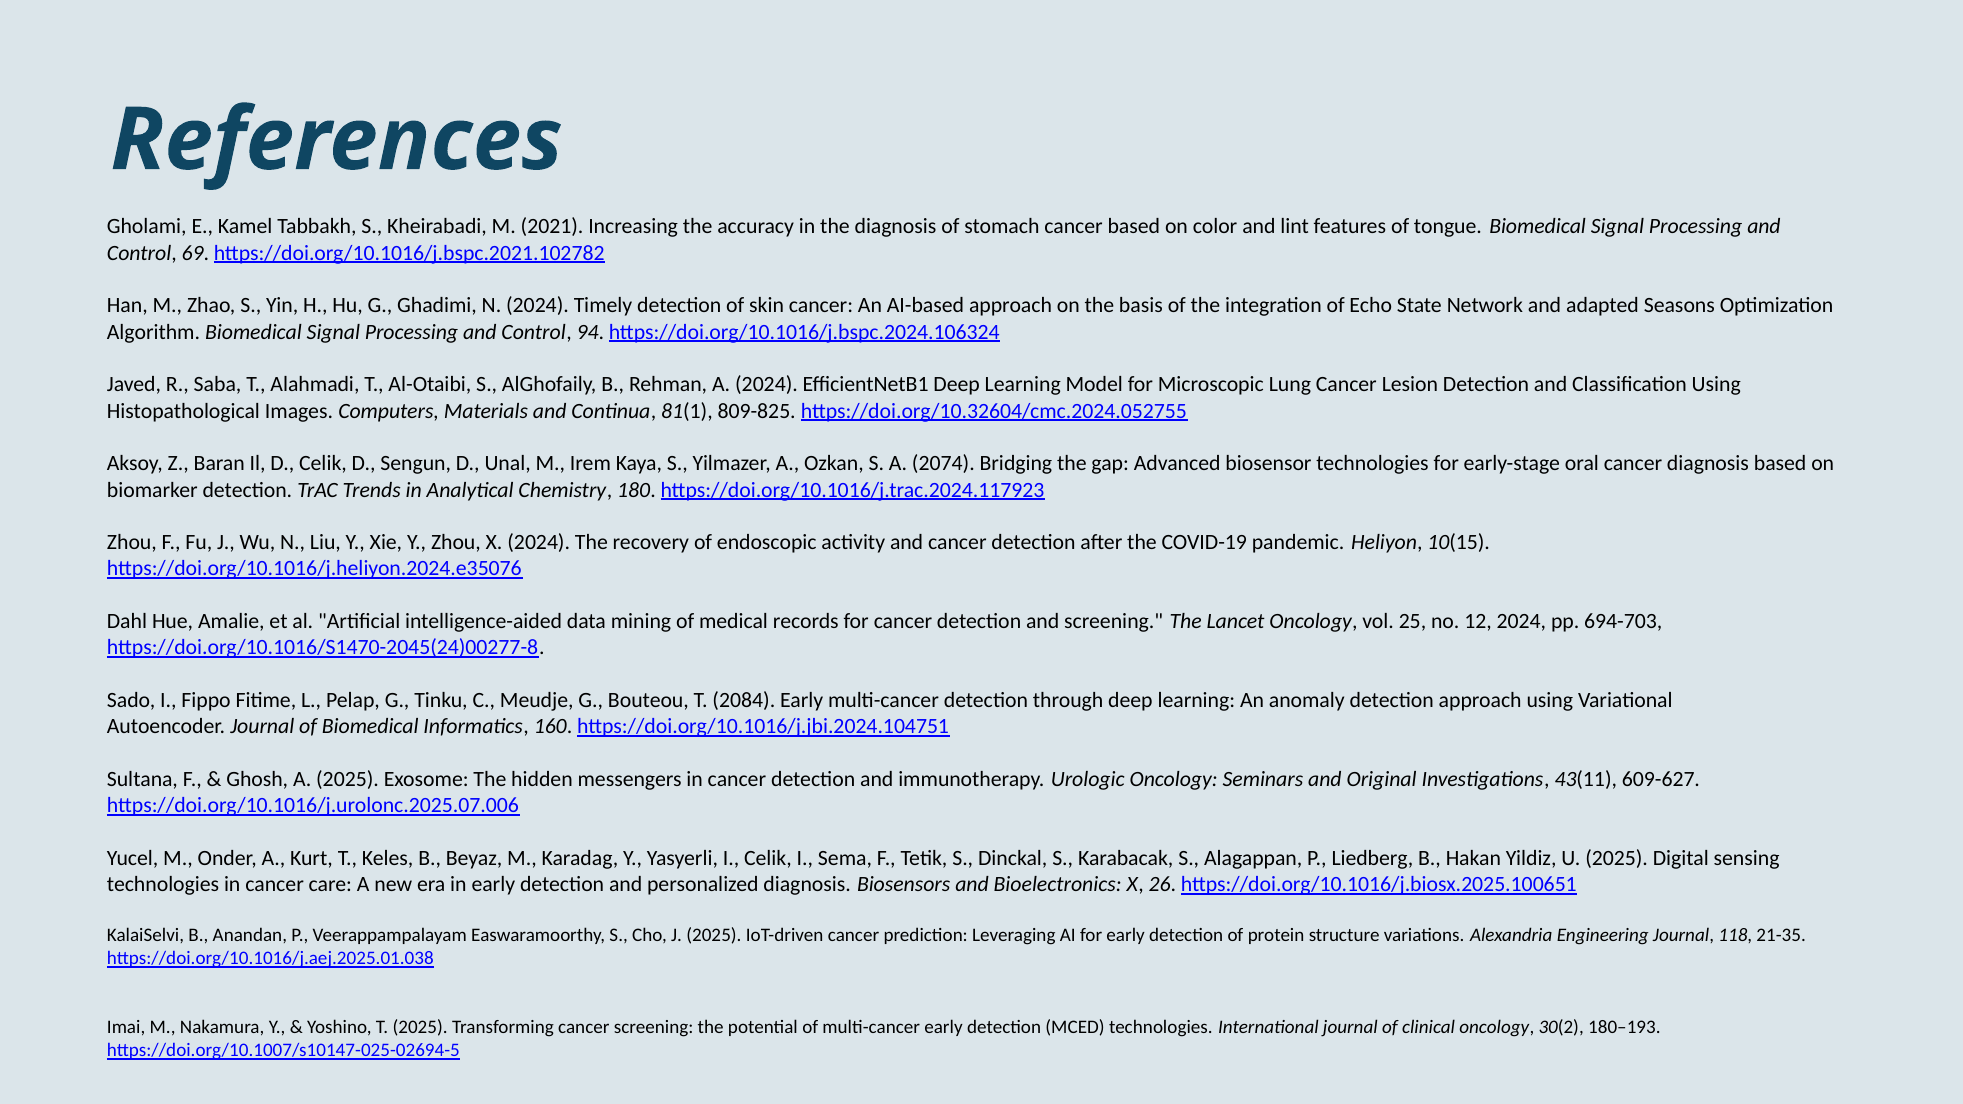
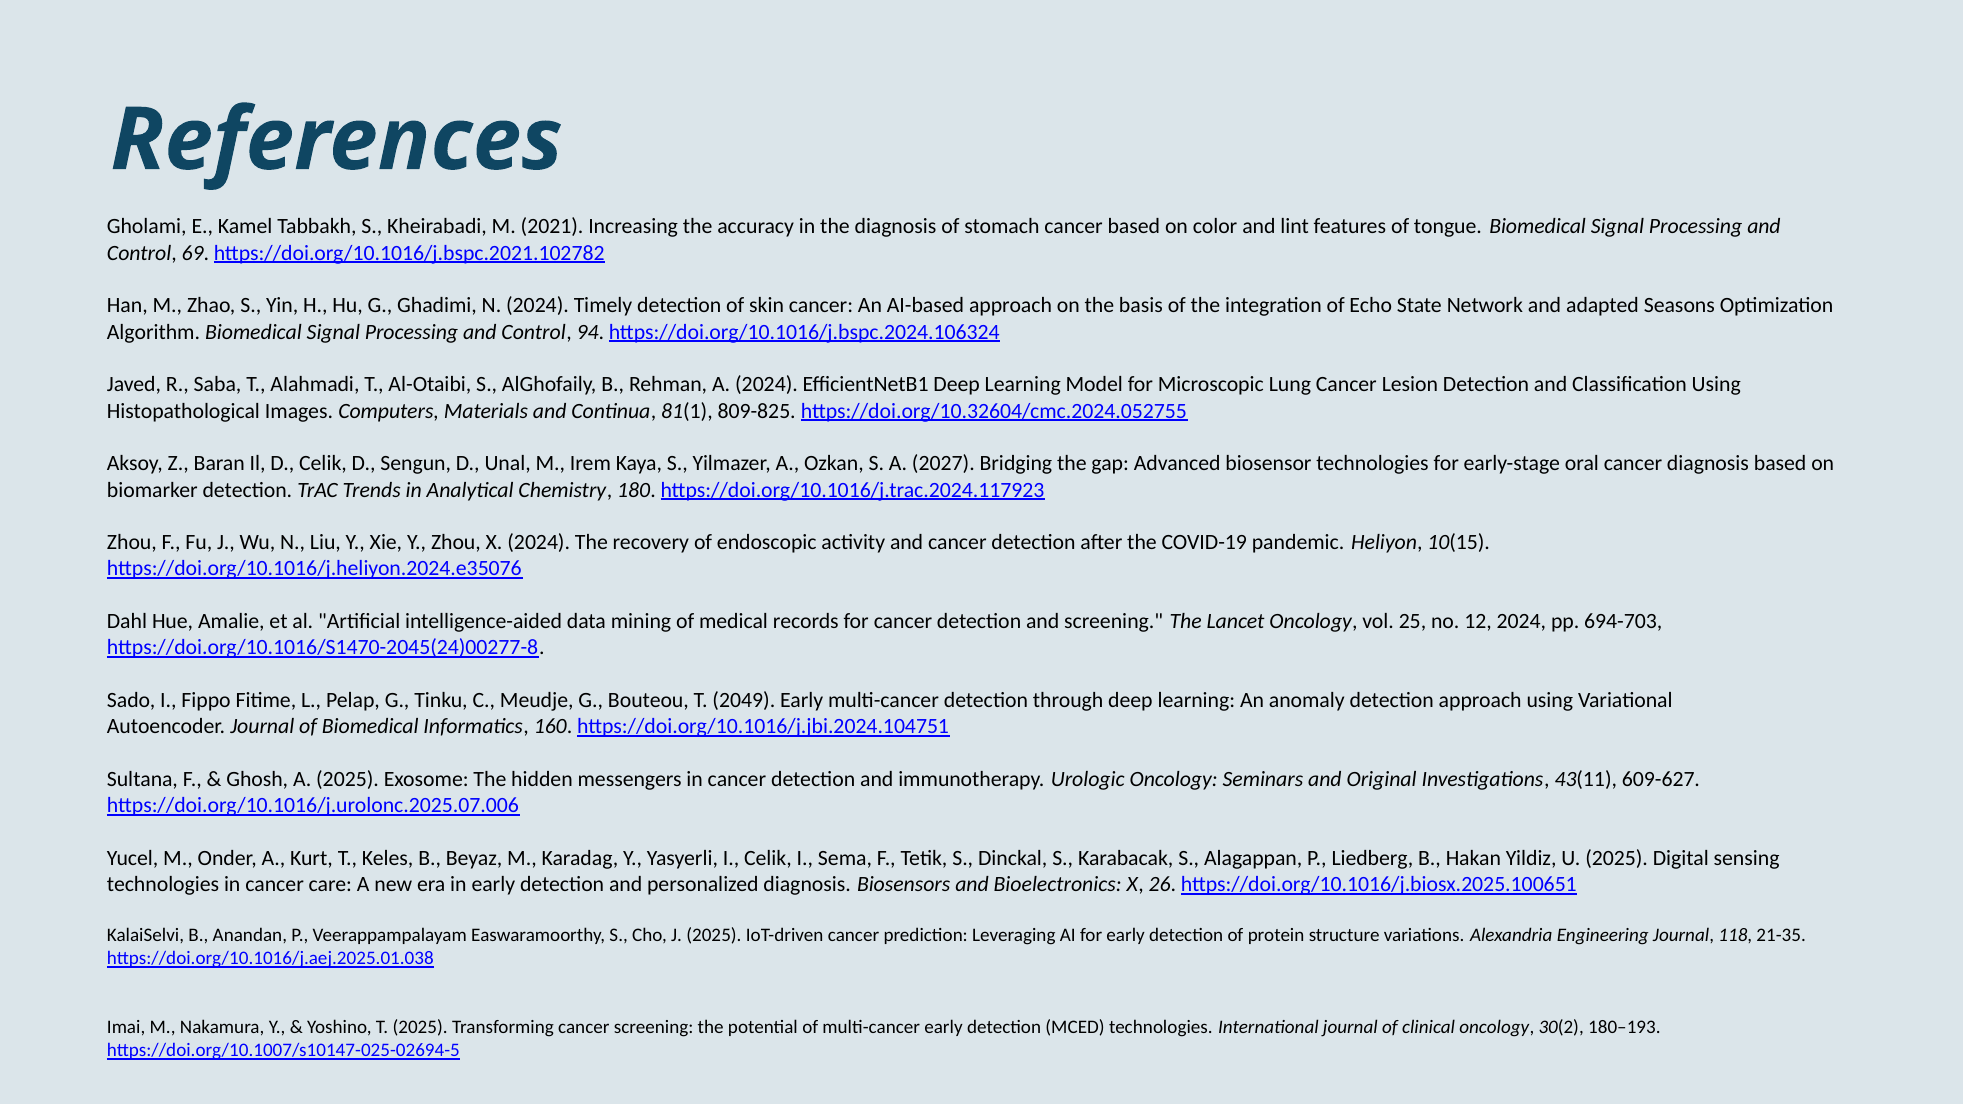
2074: 2074 -> 2027 (943, 464)
2084: 2084 -> 2049 (744, 701)
